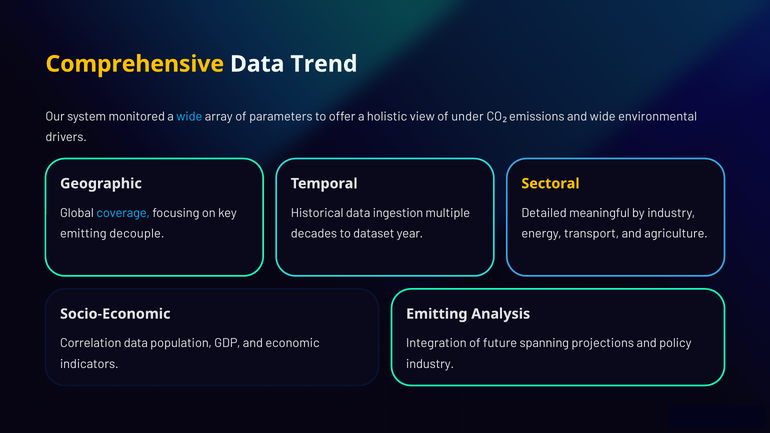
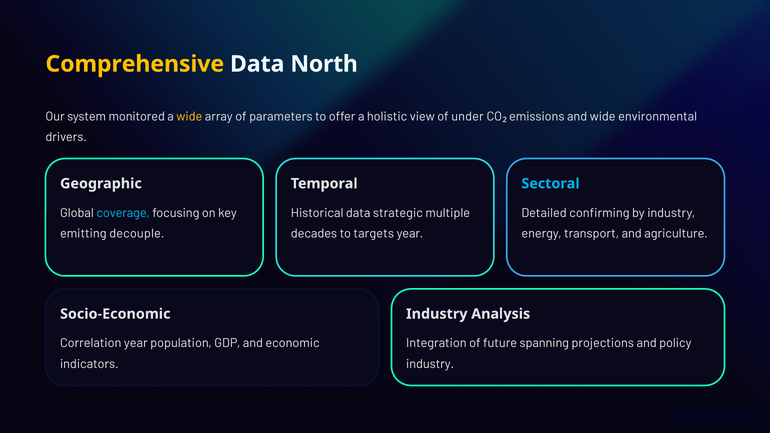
Trend: Trend -> North (324, 64)
wide colour: light blue -> yellow (189, 116)
Sectoral colour: yellow -> light blue (550, 184)
ingestion: ingestion -> strategic (398, 213)
meaningful: meaningful -> confirming (599, 213)
dataset: dataset -> targets (374, 234)
Emitting: Emitting -> Industry (437, 314)
Correlation data: data -> year (136, 343)
